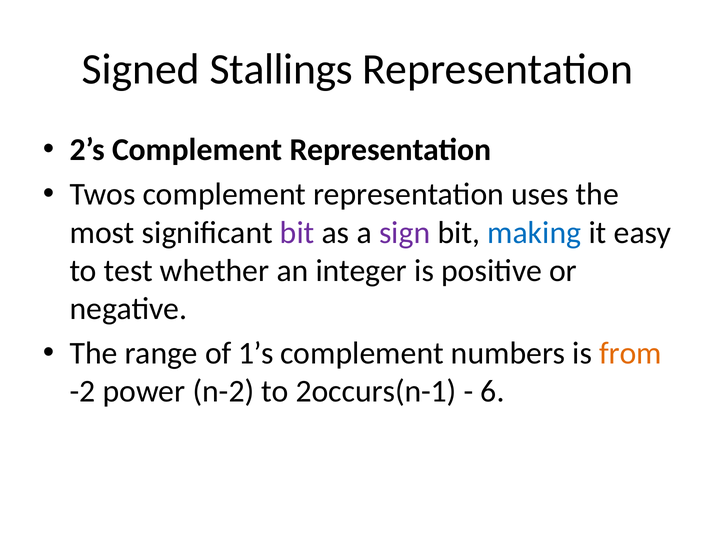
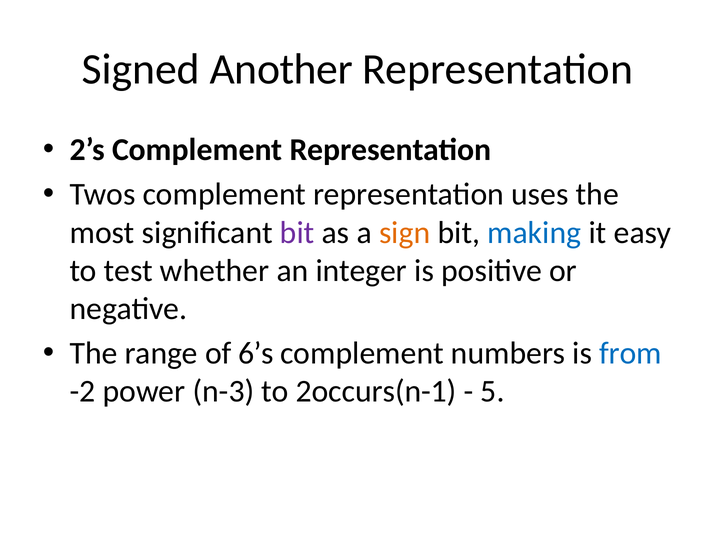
Stallings: Stallings -> Another (281, 69)
sign colour: purple -> orange (405, 233)
1’s: 1’s -> 6’s (256, 353)
from colour: orange -> blue (631, 353)
n-2: n-2 -> n-3 (223, 392)
6: 6 -> 5 (492, 392)
